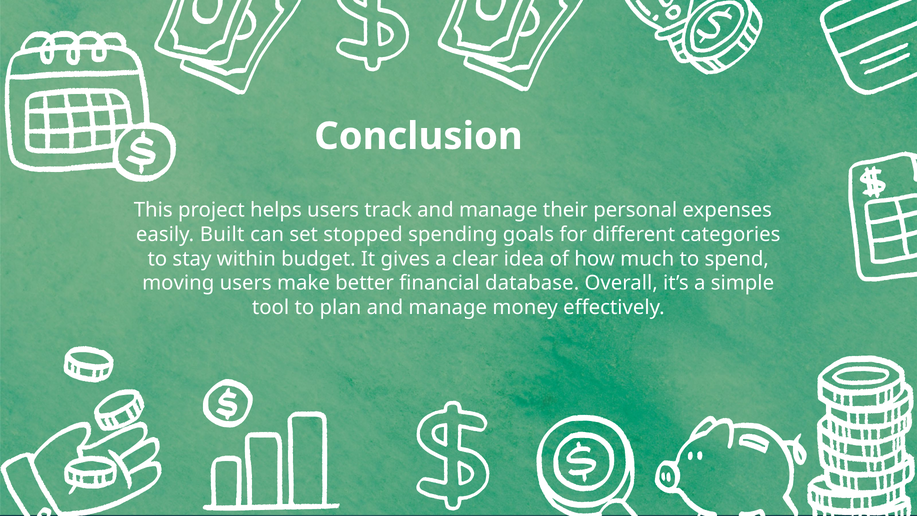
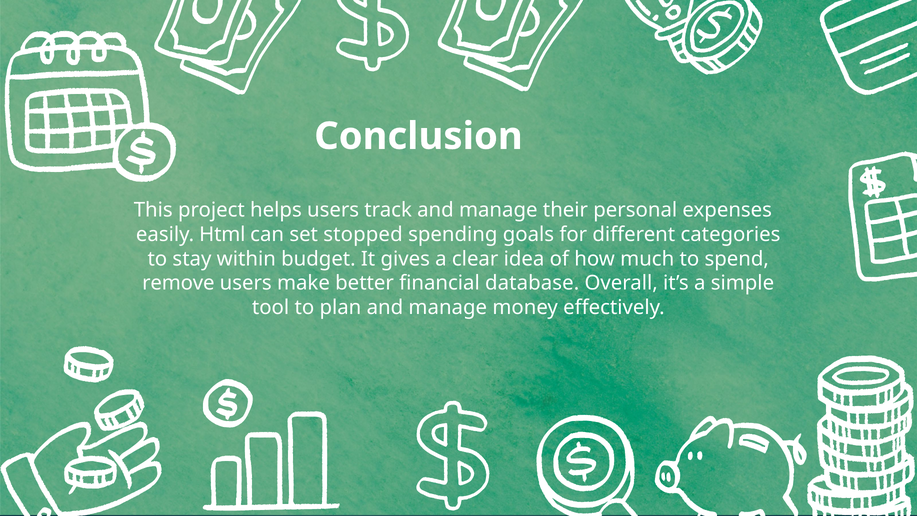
Built: Built -> Html (222, 234)
moving: moving -> remove (178, 283)
